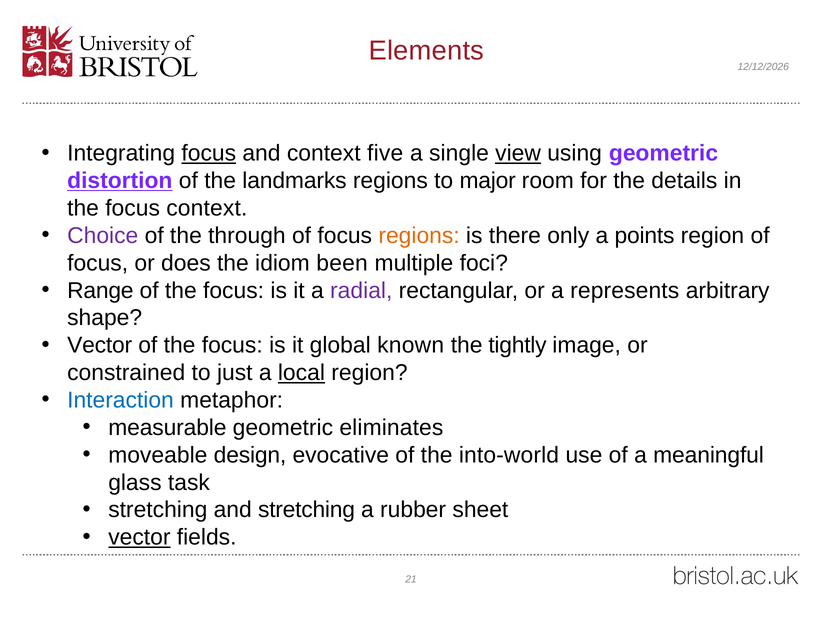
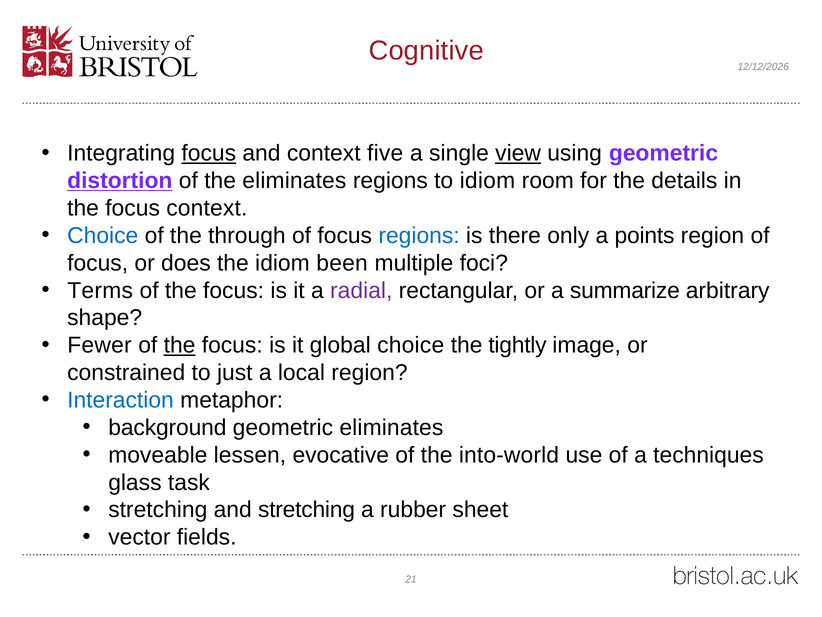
Elements: Elements -> Cognitive (426, 51)
the landmarks: landmarks -> eliminates (294, 181)
to major: major -> idiom (487, 181)
Choice colour: purple -> blue (103, 235)
regions colour: orange -> blue (419, 235)
Range: Range -> Terms (100, 290)
represents: represents -> summarize (625, 290)
Vector: Vector -> Fewer (99, 345)
the underline: none -> present (180, 345)
global known: known -> choice (411, 345)
local underline: present -> none (301, 372)
measurable: measurable -> background (167, 427)
design: design -> lessen (250, 455)
meaningful: meaningful -> techniques (708, 455)
vector underline: present -> none (139, 537)
